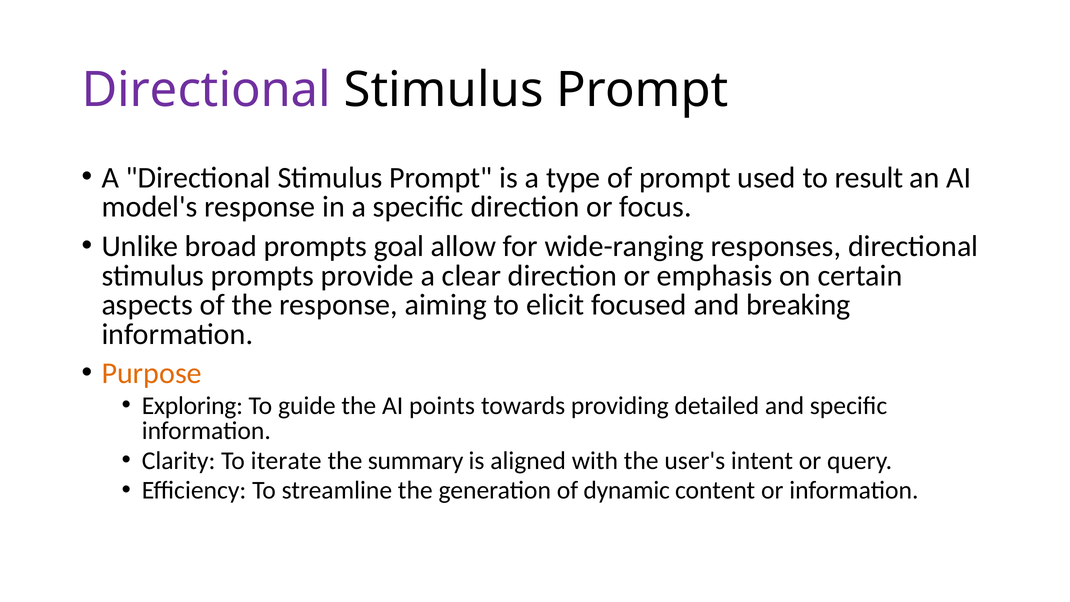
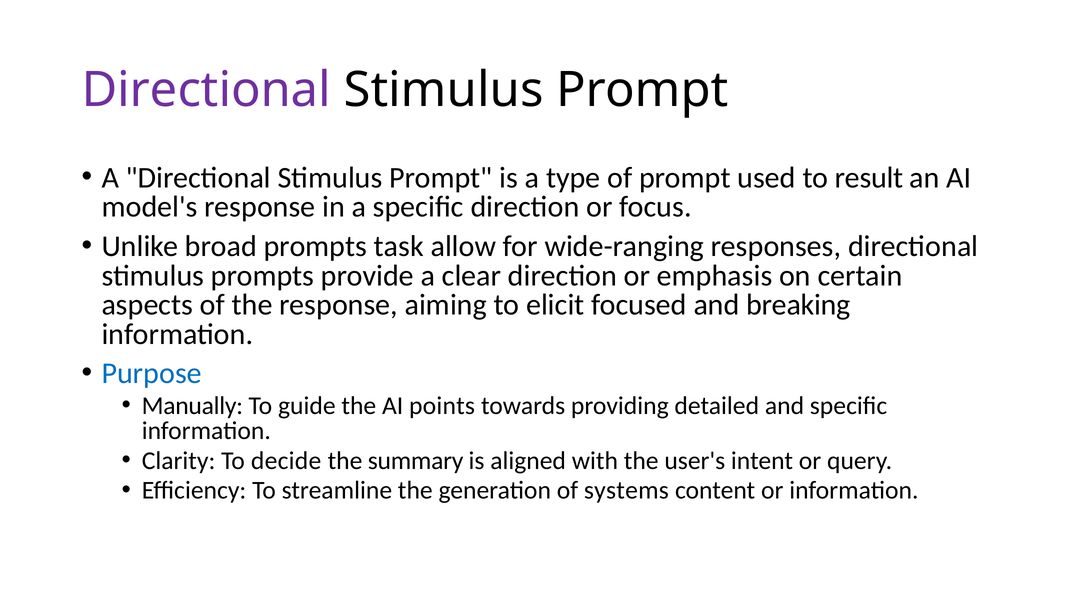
goal: goal -> task (399, 246)
Purpose colour: orange -> blue (152, 373)
Exploring: Exploring -> Manually (192, 406)
iterate: iterate -> decide (286, 461)
dynamic: dynamic -> systems (626, 490)
